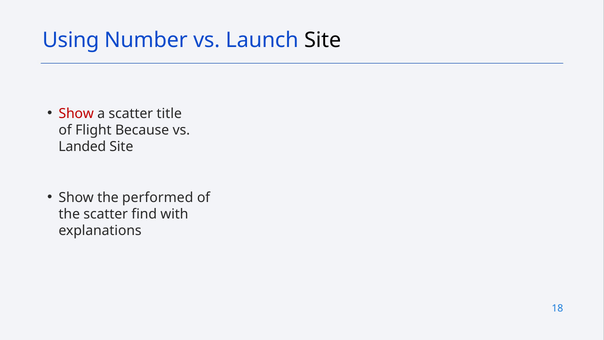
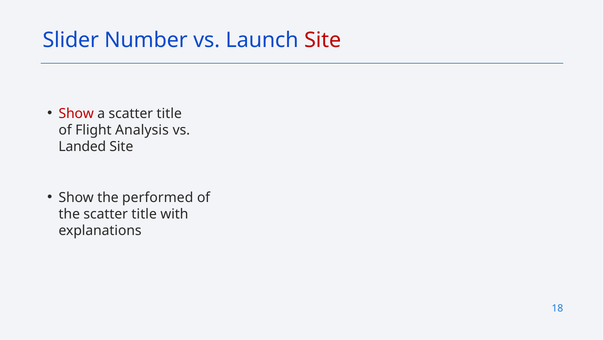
Using: Using -> Slider (71, 40)
Site colour: black -> red (323, 40)
Because: Because -> Analysis (142, 130)
the scatter find: find -> title (144, 214)
